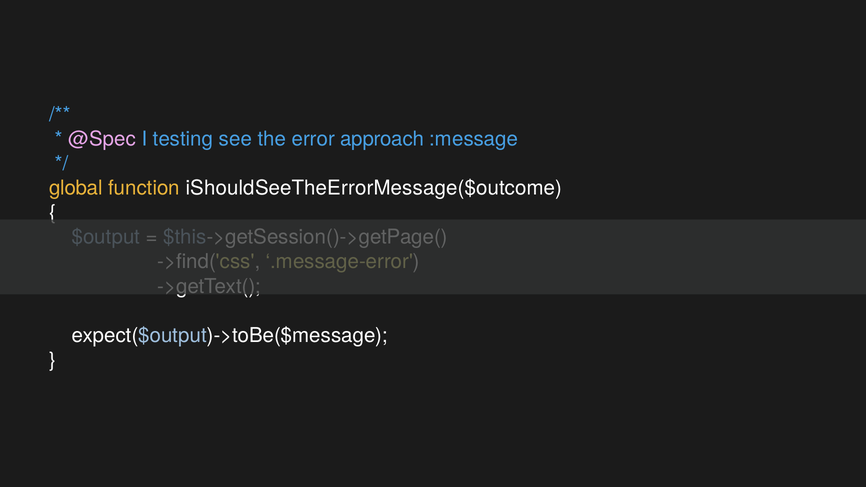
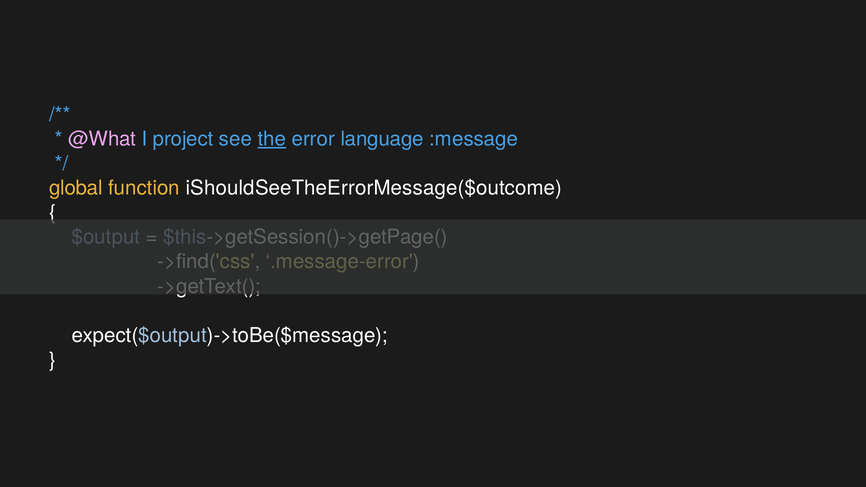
@Spec: @Spec -> @What (102, 139)
testing: testing -> project (183, 139)
the underline: none -> present (272, 139)
approach: approach -> language (382, 139)
